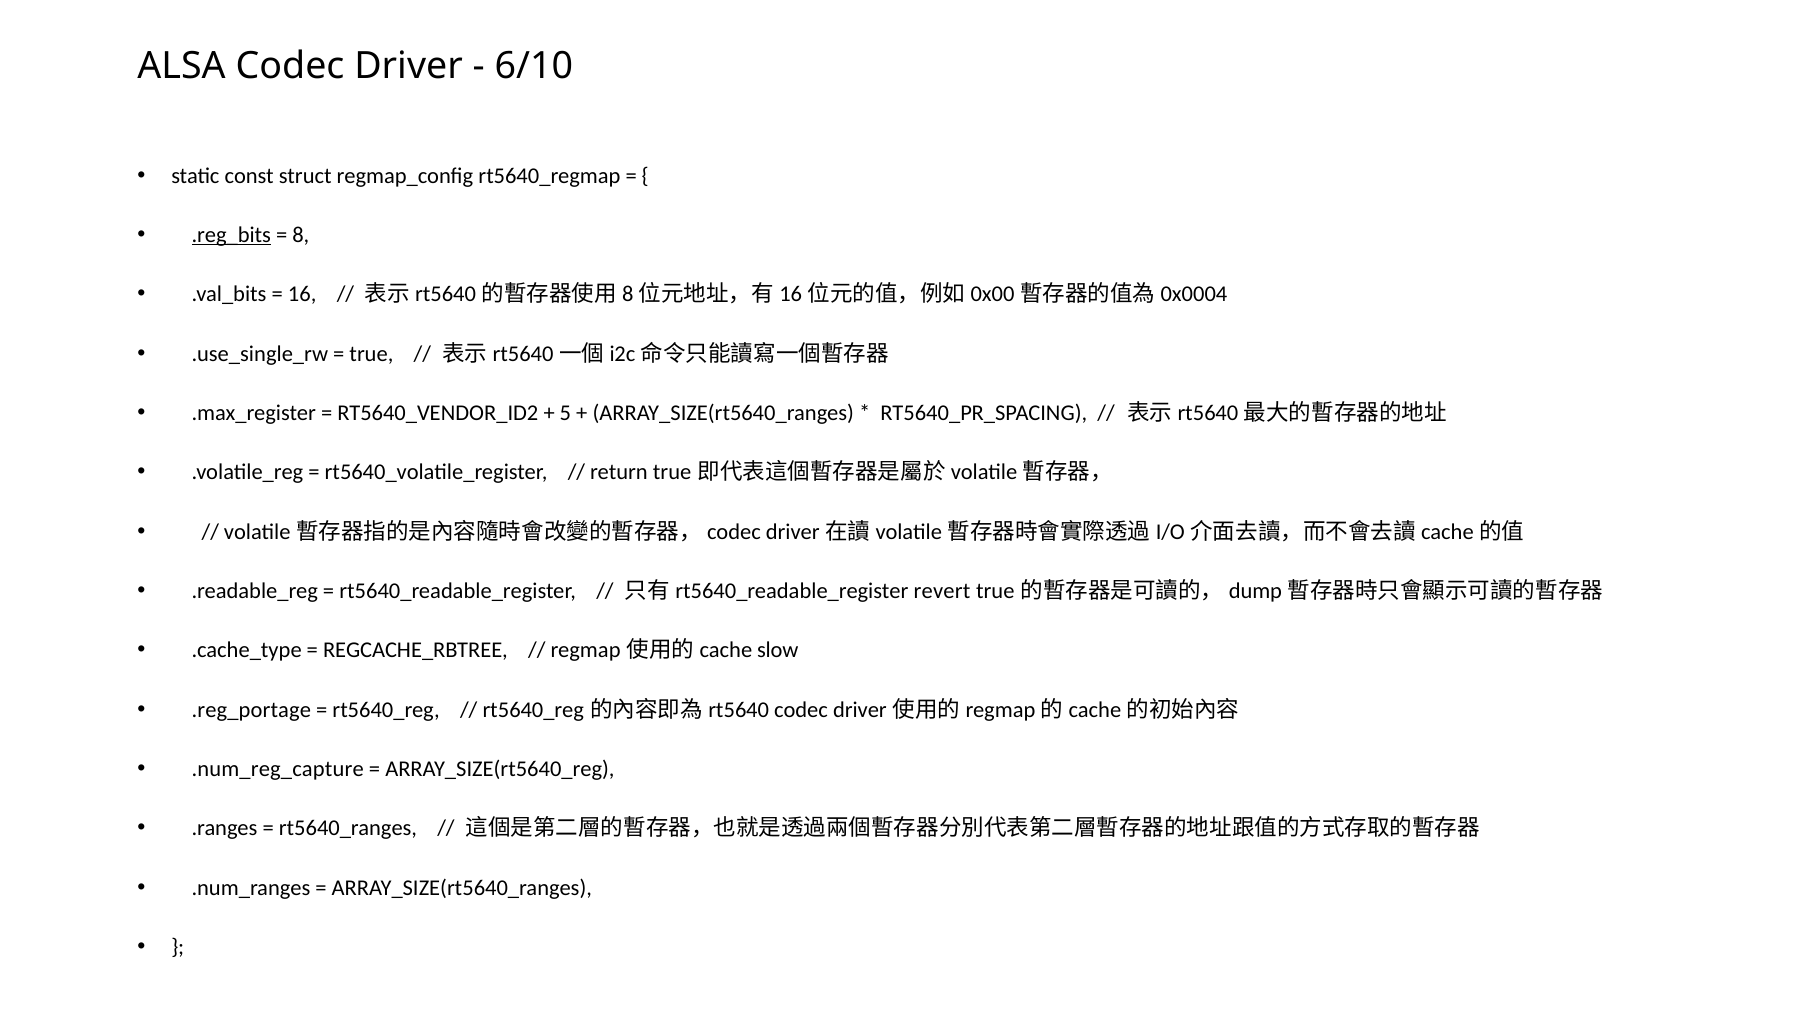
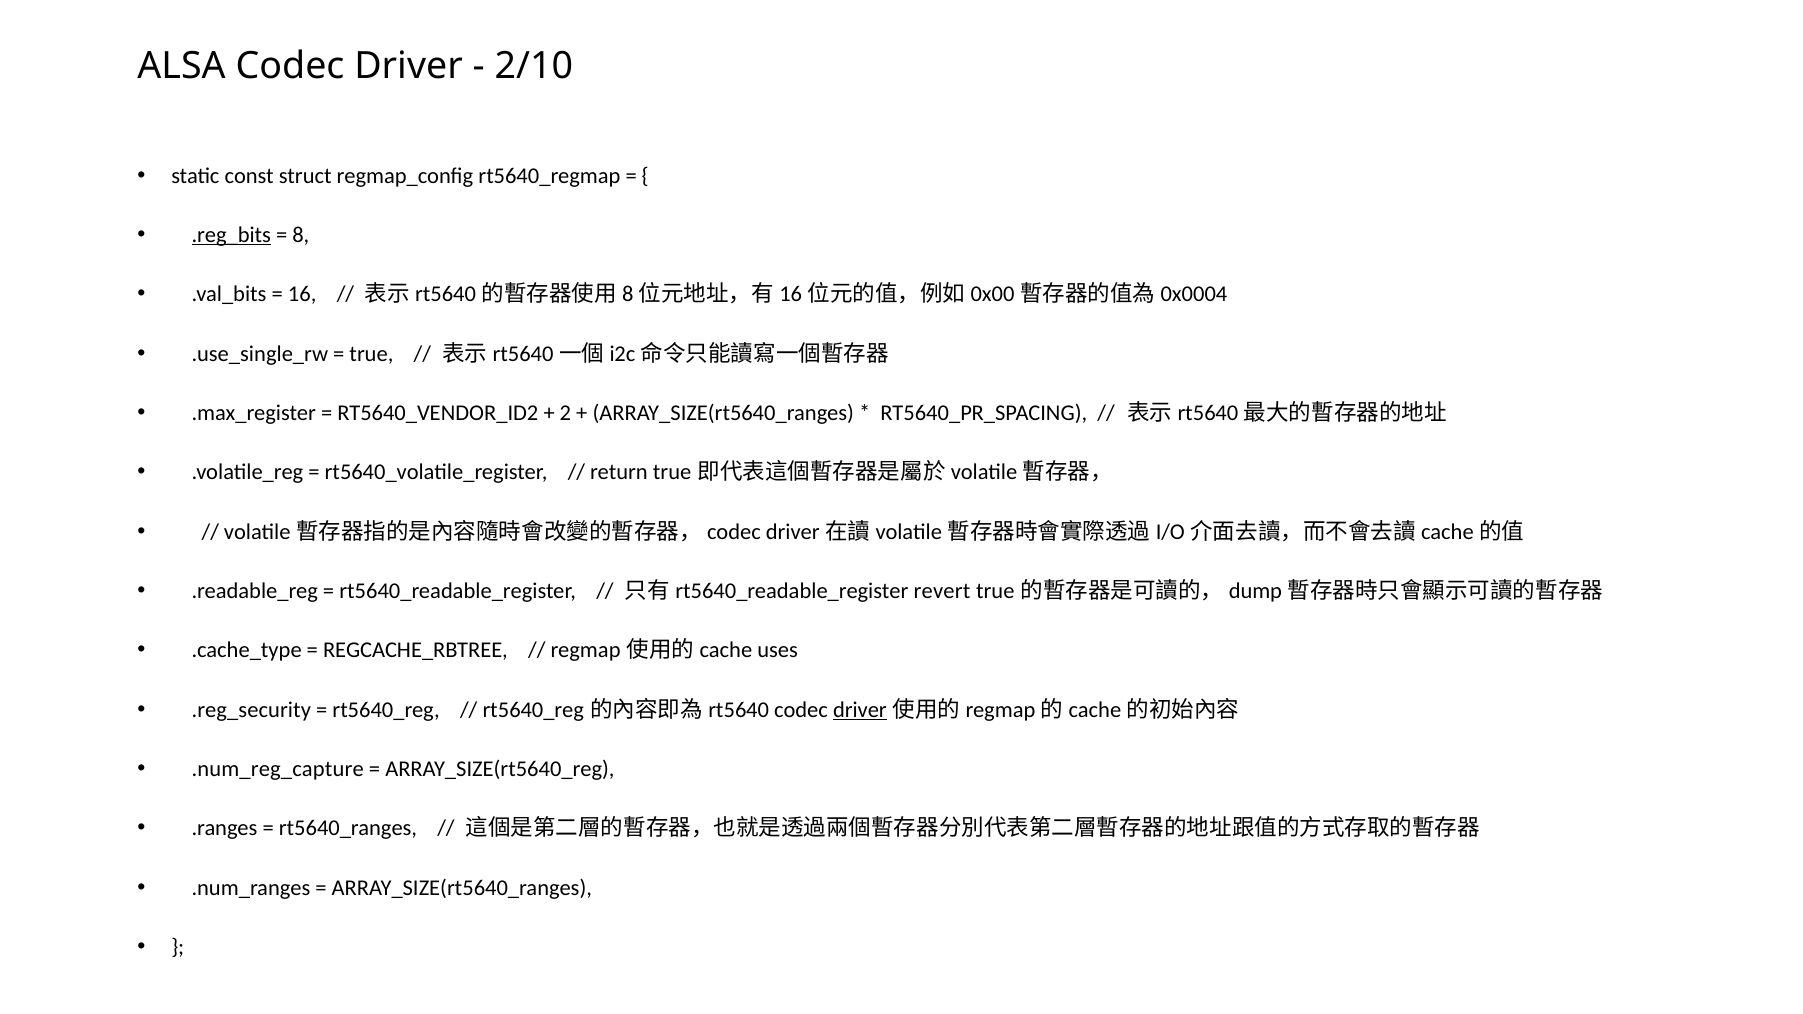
6/10: 6/10 -> 2/10 (534, 66)
5: 5 -> 2 (565, 413)
slow: slow -> uses (778, 651)
.reg_portage: .reg_portage -> .reg_security (251, 710)
driver underline: none -> present (860, 710)
